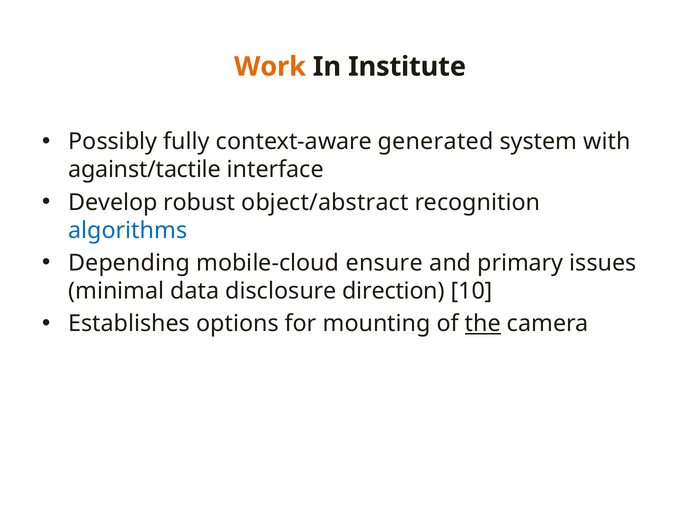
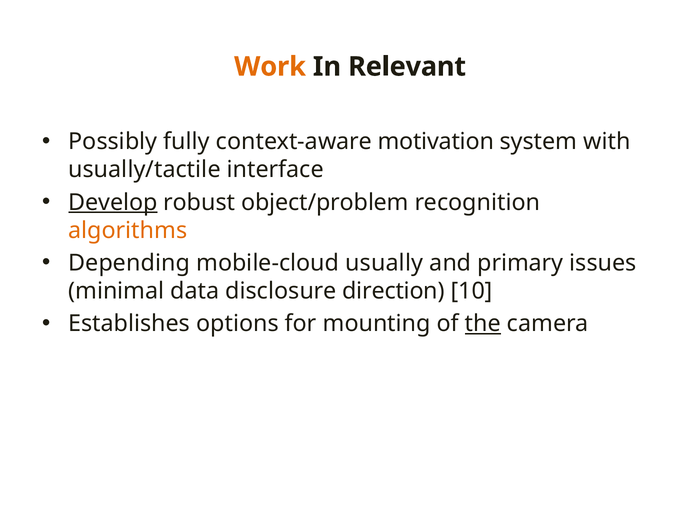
Institute: Institute -> Relevant (407, 67)
generated: generated -> motivation (436, 142)
against/tactile: against/tactile -> usually/tactile (144, 170)
Develop underline: none -> present (113, 202)
object/abstract: object/abstract -> object/problem (325, 202)
algorithms colour: blue -> orange (128, 230)
ensure: ensure -> usually (384, 263)
